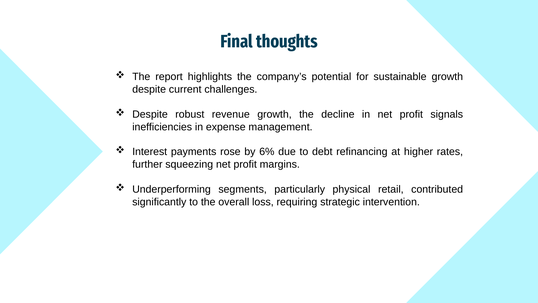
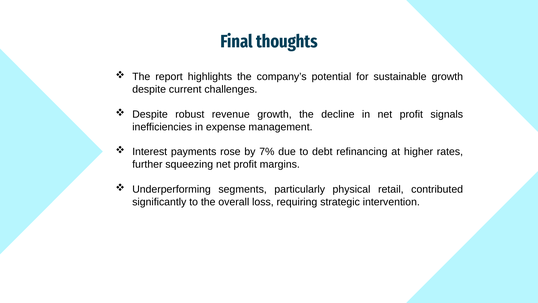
6%: 6% -> 7% (267, 152)
